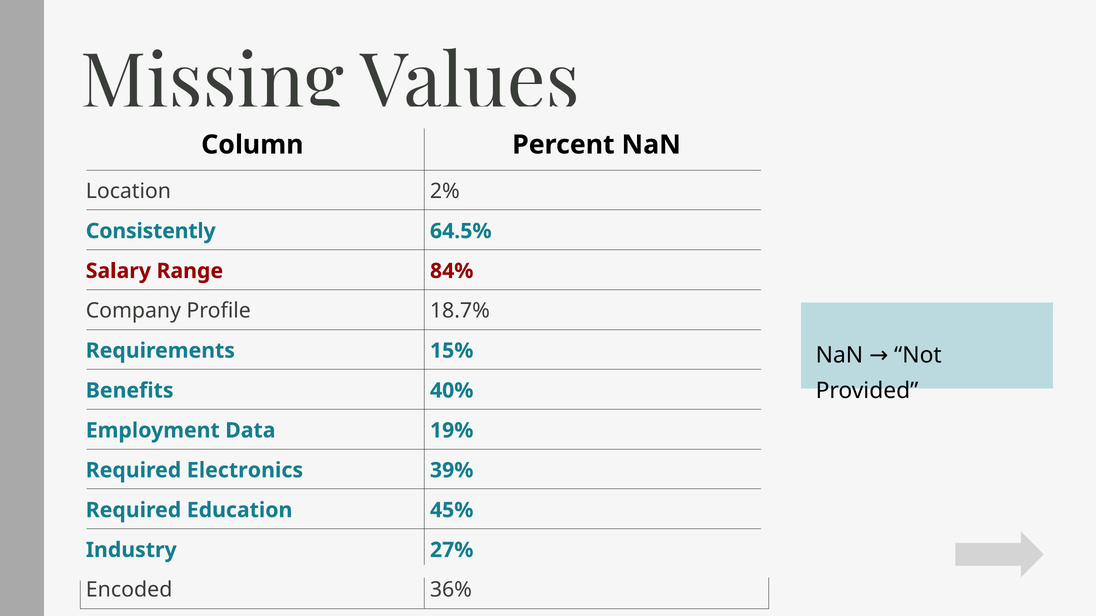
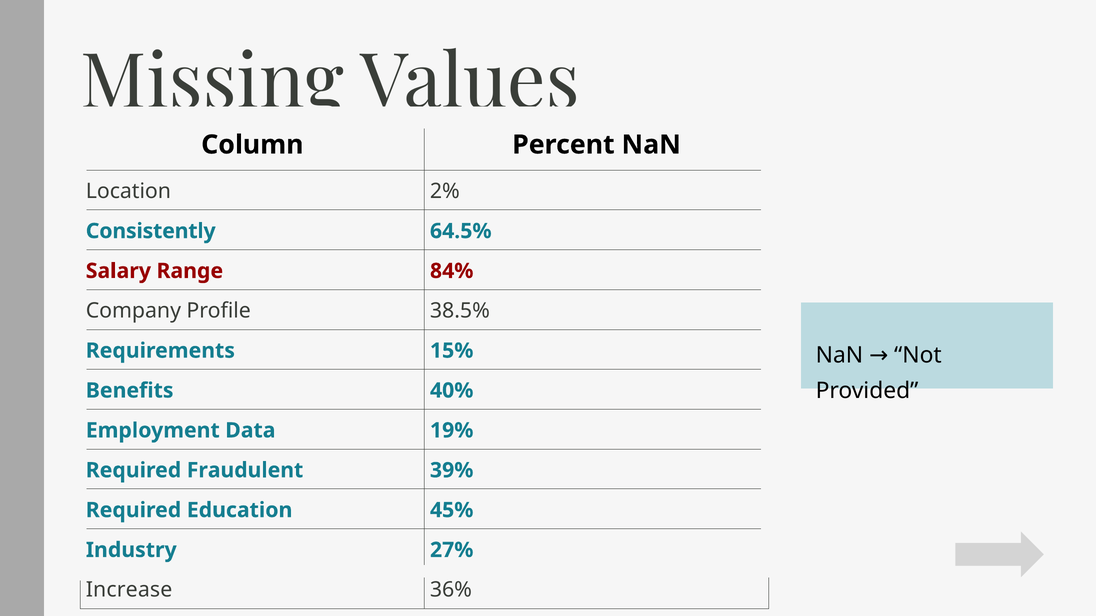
18.7%: 18.7% -> 38.5% (460, 311)
Electronics: Electronics -> Fraudulent (245, 471)
Encoded: Encoded -> Increase (129, 590)
